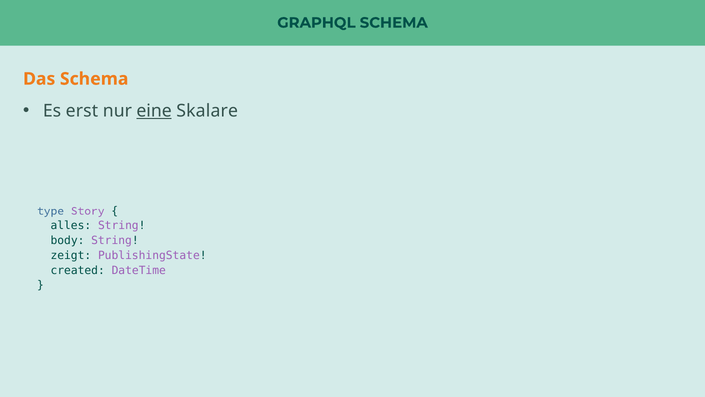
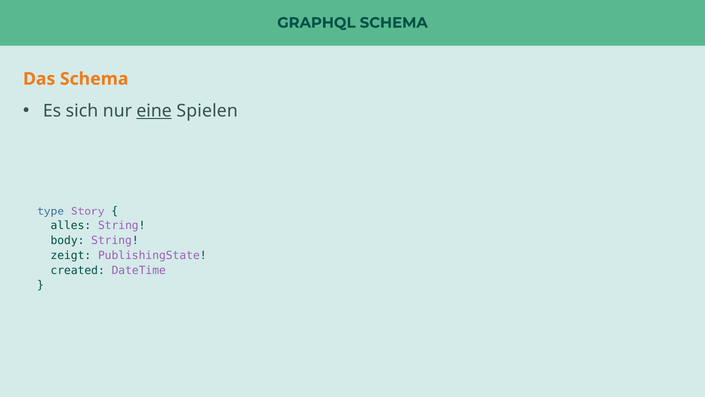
erst: erst -> sich (82, 111)
Skalare: Skalare -> Spielen (207, 111)
